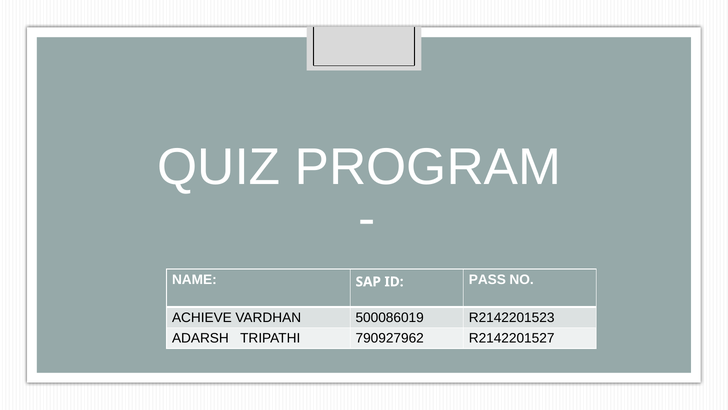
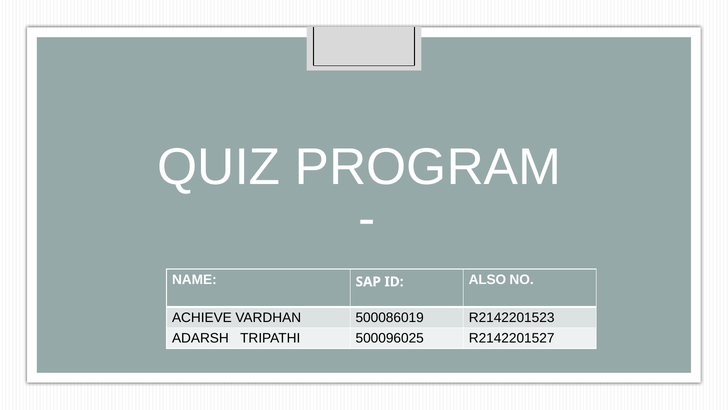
PASS: PASS -> ALSO (487, 279)
790927962: 790927962 -> 500096025 (390, 338)
